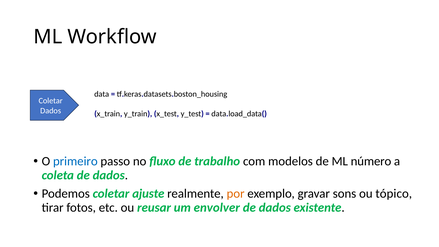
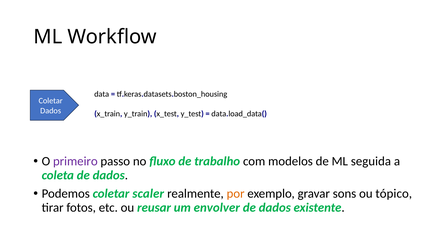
primeiro colour: blue -> purple (75, 161)
número: número -> seguida (371, 161)
ajuste: ajuste -> scaler (148, 194)
